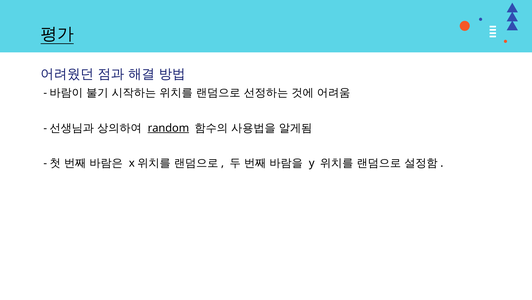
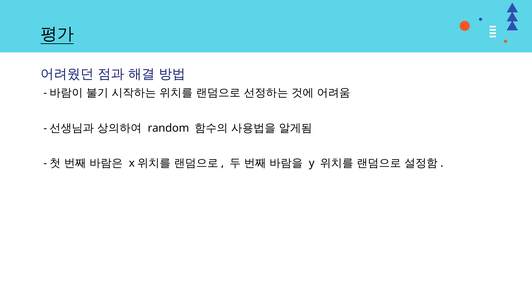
random underline: present -> none (168, 128)
